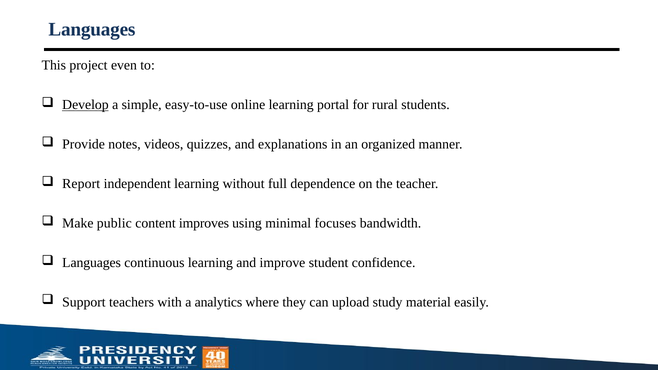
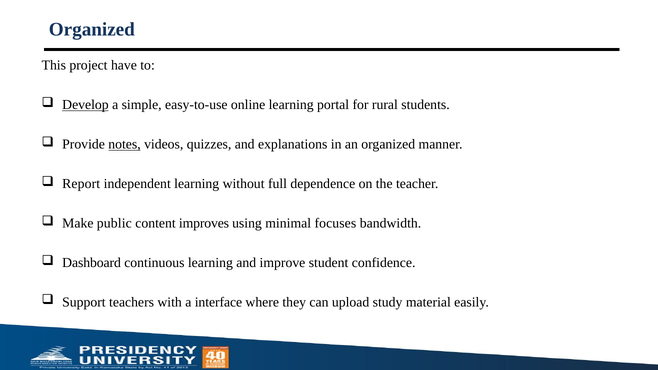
Languages: Languages -> Organized (92, 29)
even: even -> have (124, 65)
notes underline: none -> present (125, 144)
Languages: Languages -> Dashboard (92, 263)
analytics: analytics -> interface (218, 302)
